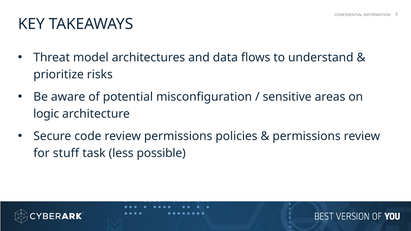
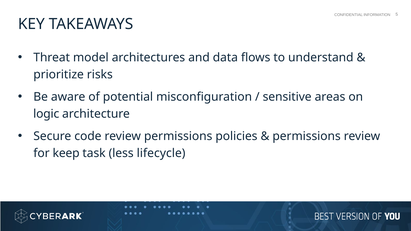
stuff: stuff -> keep (66, 153)
possible: possible -> lifecycle (161, 153)
